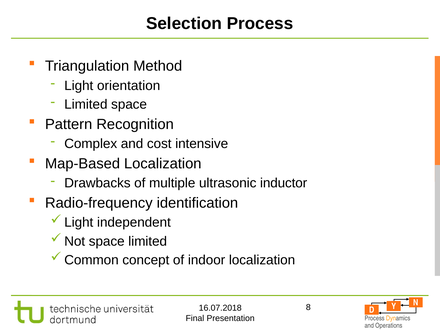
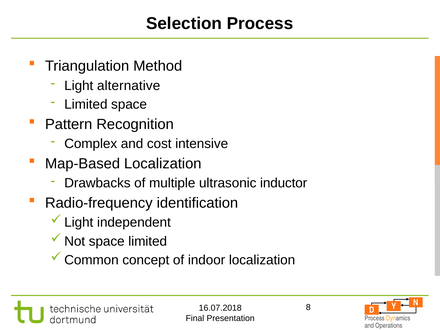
orientation: orientation -> alternative (129, 86)
